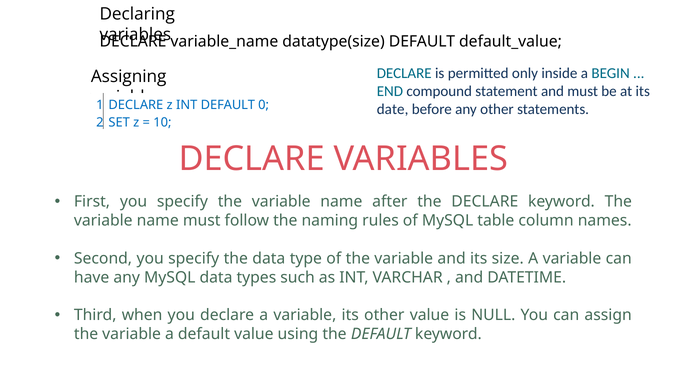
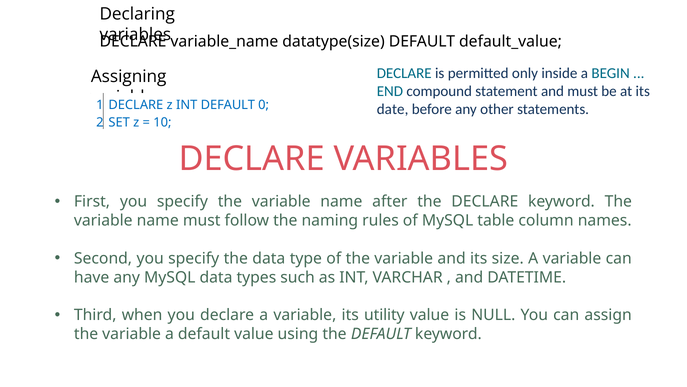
its other: other -> utility (384, 315)
